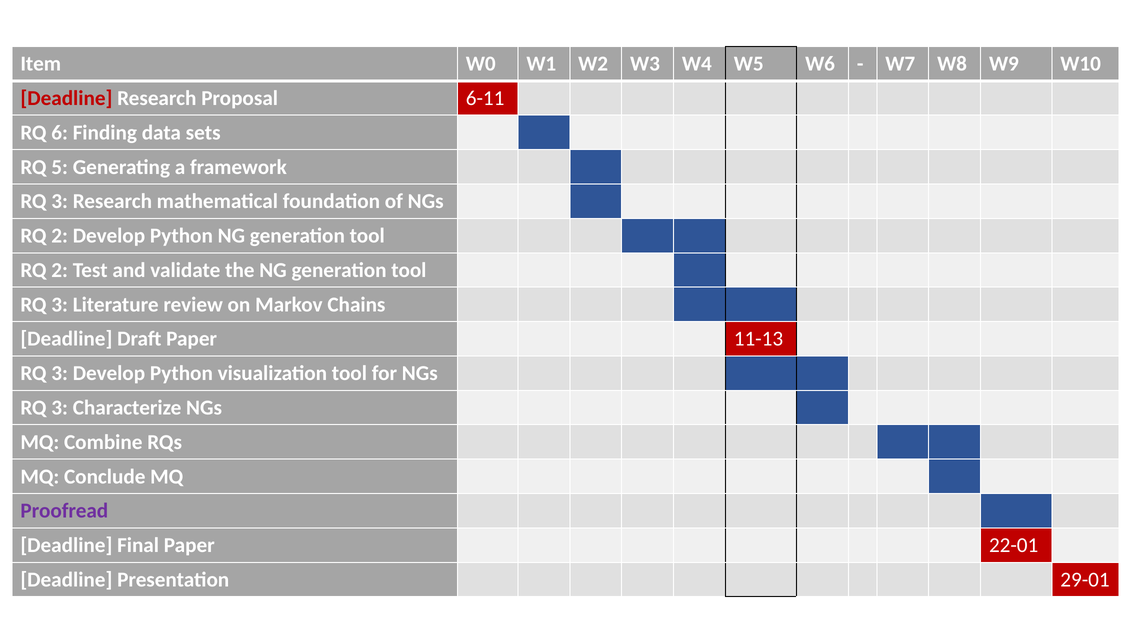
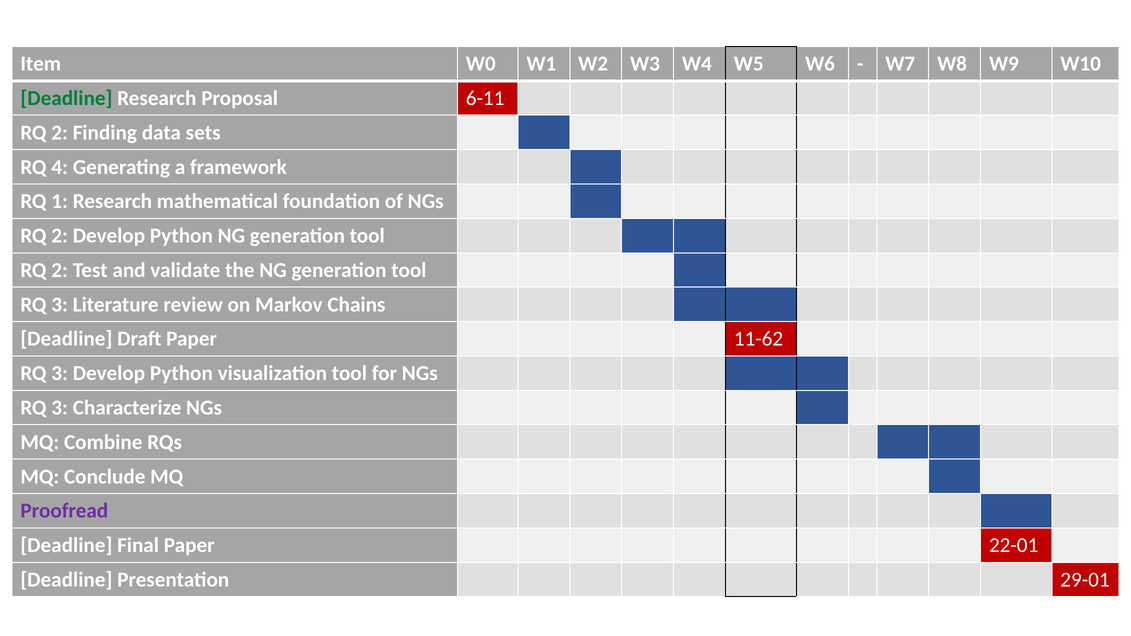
Deadline colour: red -> green (66, 98)
6: 6 -> 2 (60, 133)
5: 5 -> 4 (60, 167)
3: 3 -> 1 (60, 201)
11-13: 11-13 -> 11-62 (758, 339)
